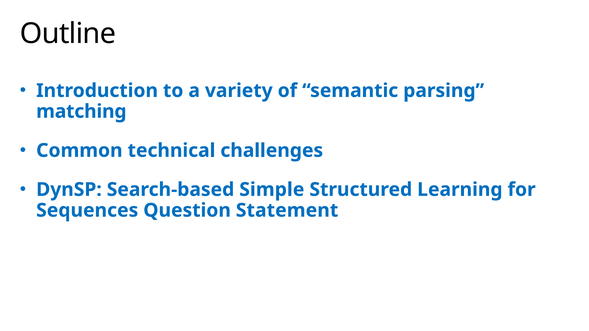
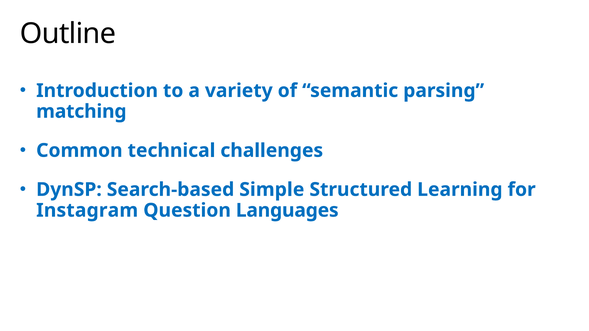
Sequences: Sequences -> Instagram (87, 211)
Statement: Statement -> Languages (287, 211)
